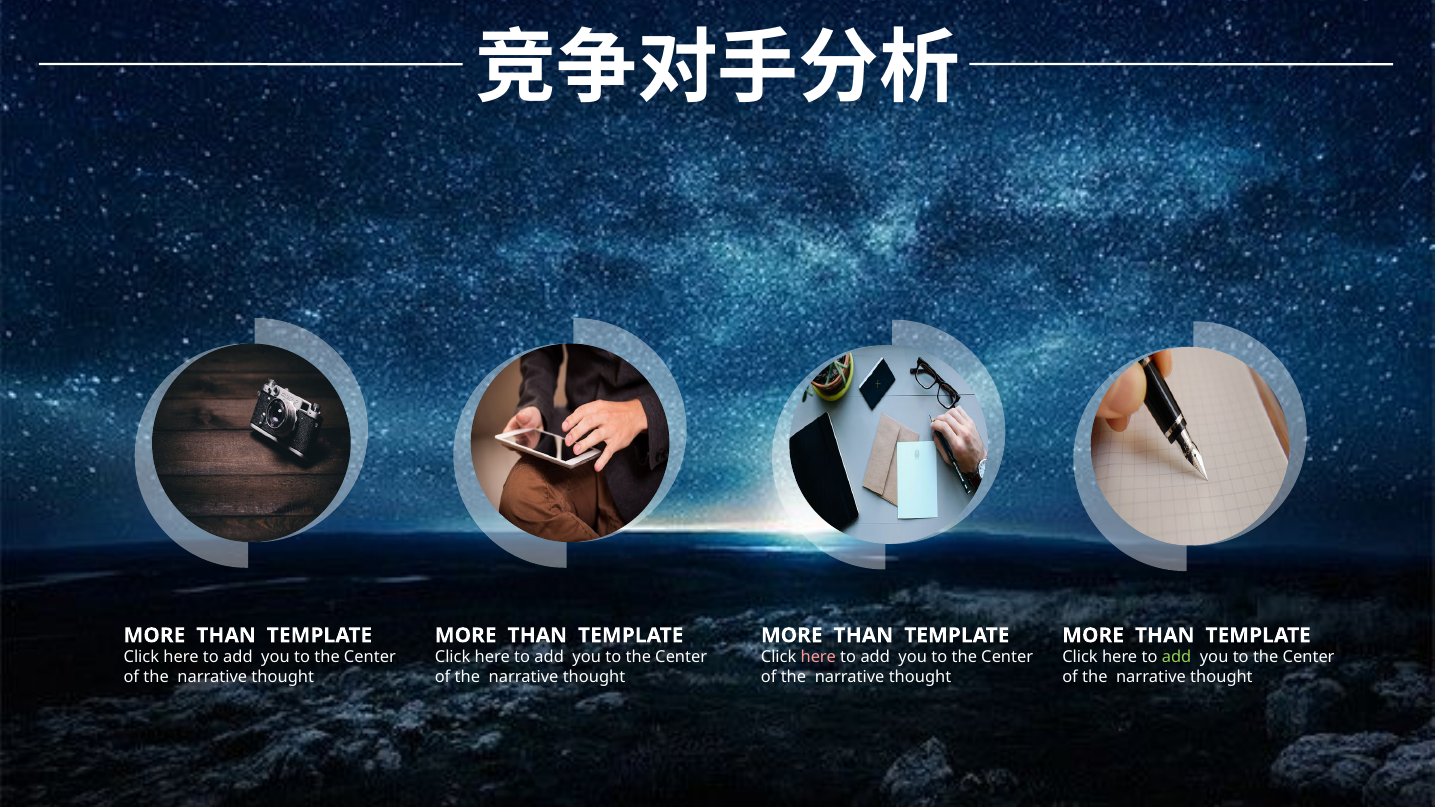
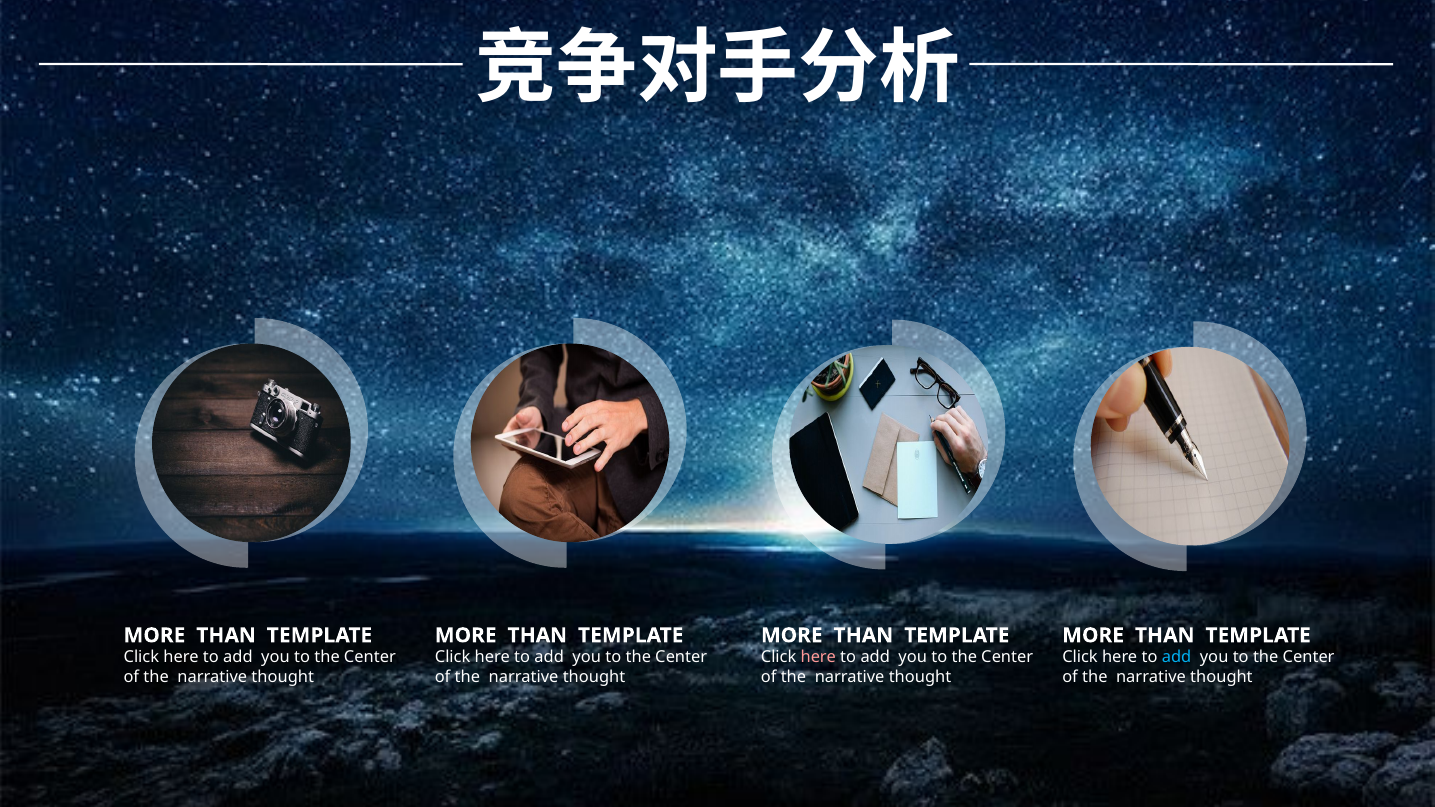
add colour: light green -> light blue (1177, 658)
